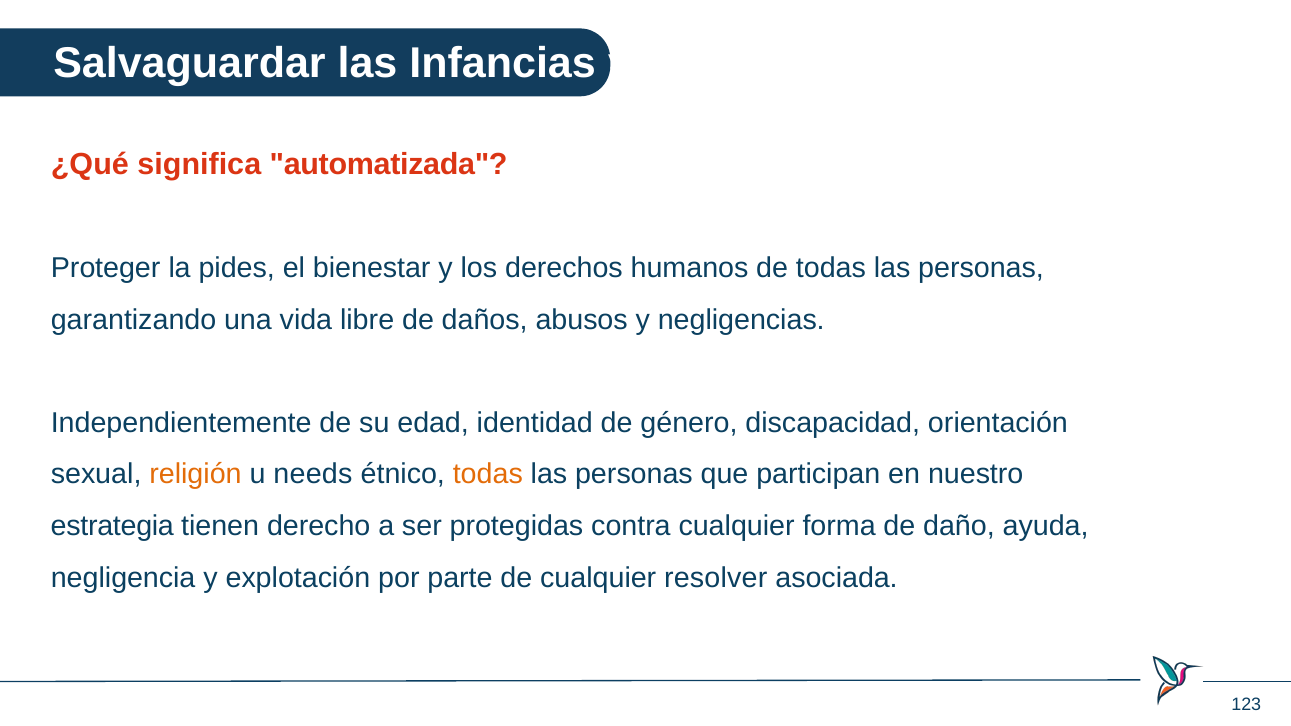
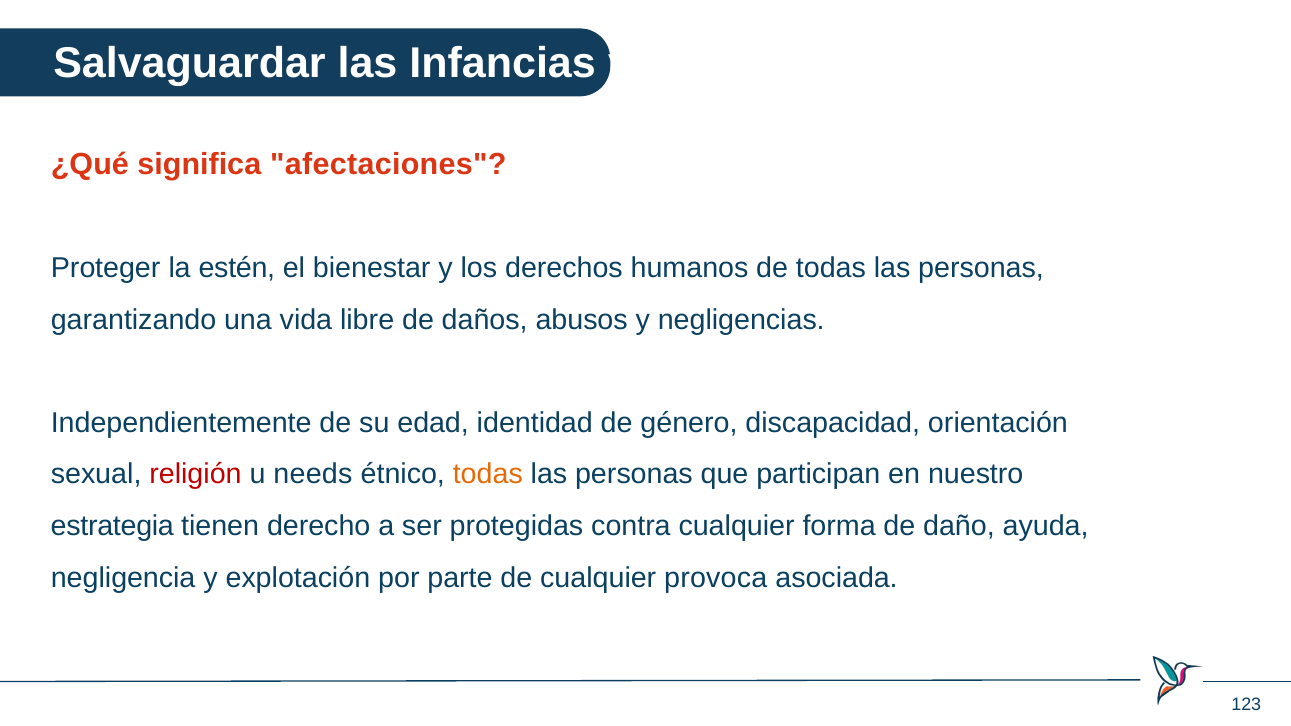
automatizada: automatizada -> afectaciones (388, 164)
pides: pides -> estén (237, 268)
religión colour: orange -> red (195, 475)
resolver: resolver -> provoca (716, 578)
